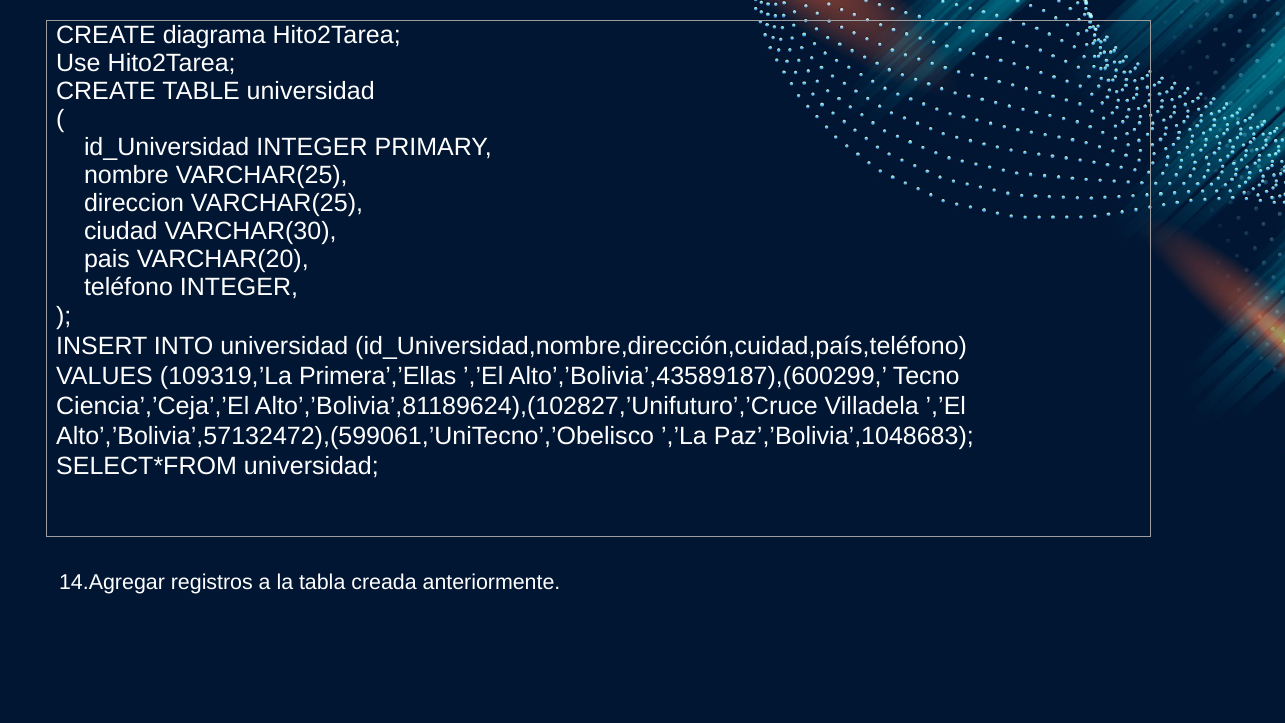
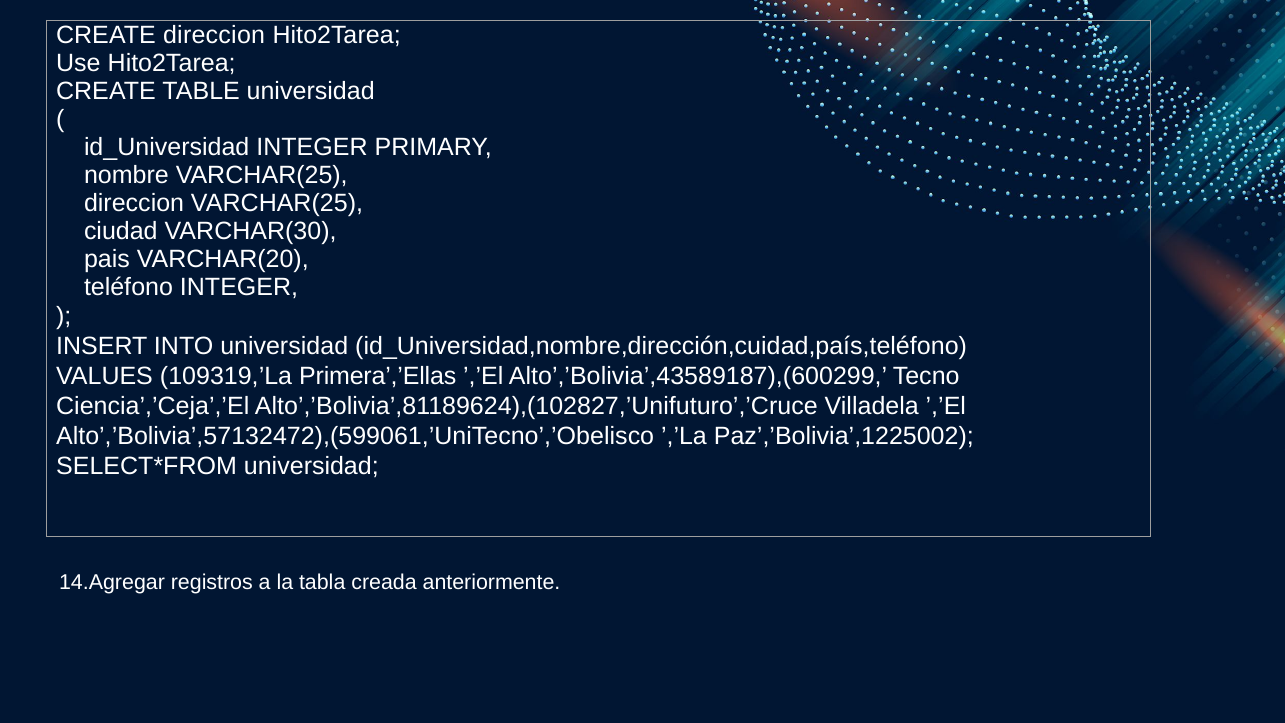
CREATE diagrama: diagrama -> direccion (214, 35)
Paz’,’Bolivia’,1048683: Paz’,’Bolivia’,1048683 -> Paz’,’Bolivia’,1225002 (844, 436)
